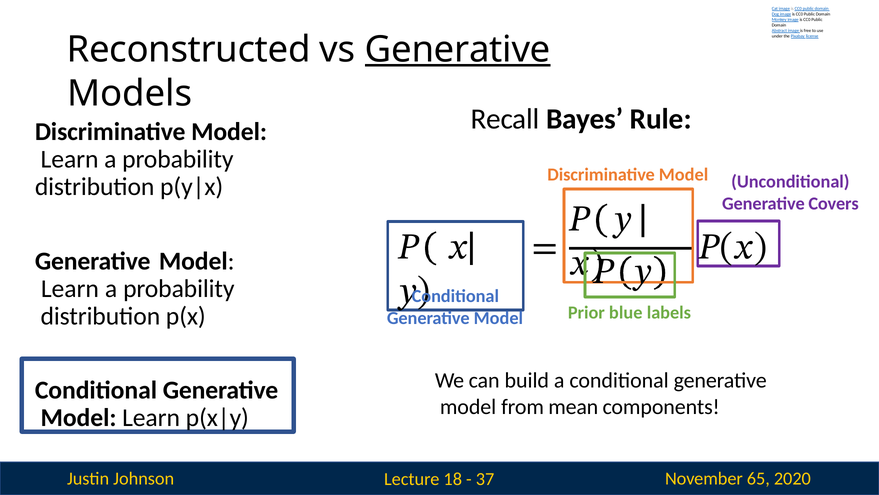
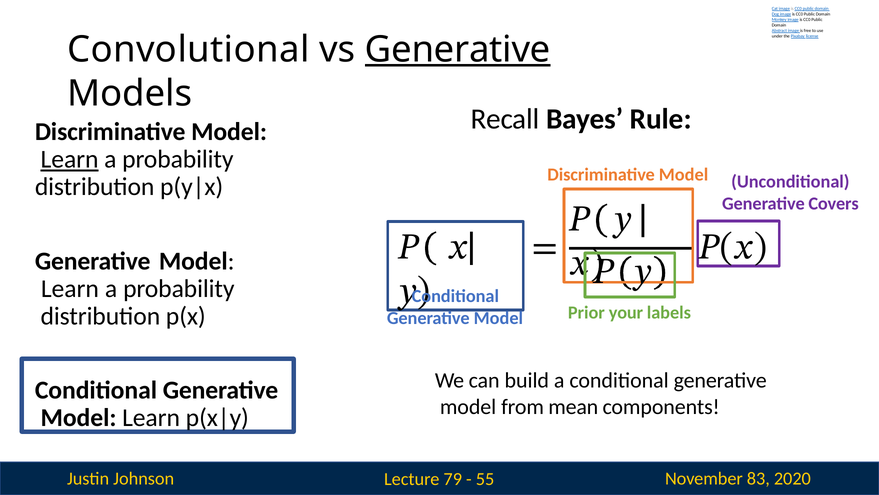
Reconstructed: Reconstructed -> Convolutional (188, 49)
Learn underline: none -> present (70, 159)
blue: blue -> your (626, 312)
18: 18 -> 79 (453, 479)
37: 37 -> 55 (485, 479)
65: 65 -> 83 (758, 478)
